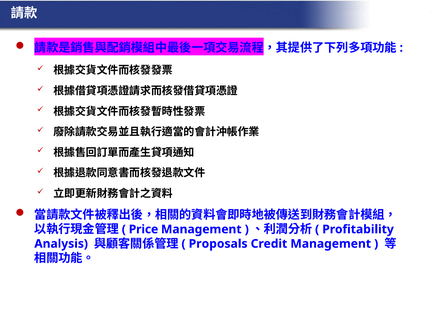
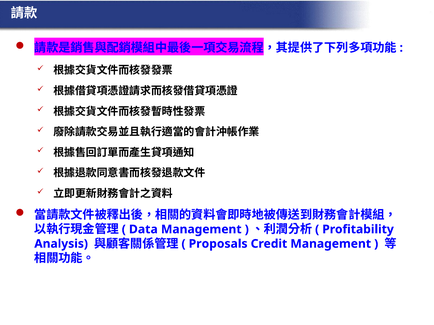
Price: Price -> Data (143, 230)
